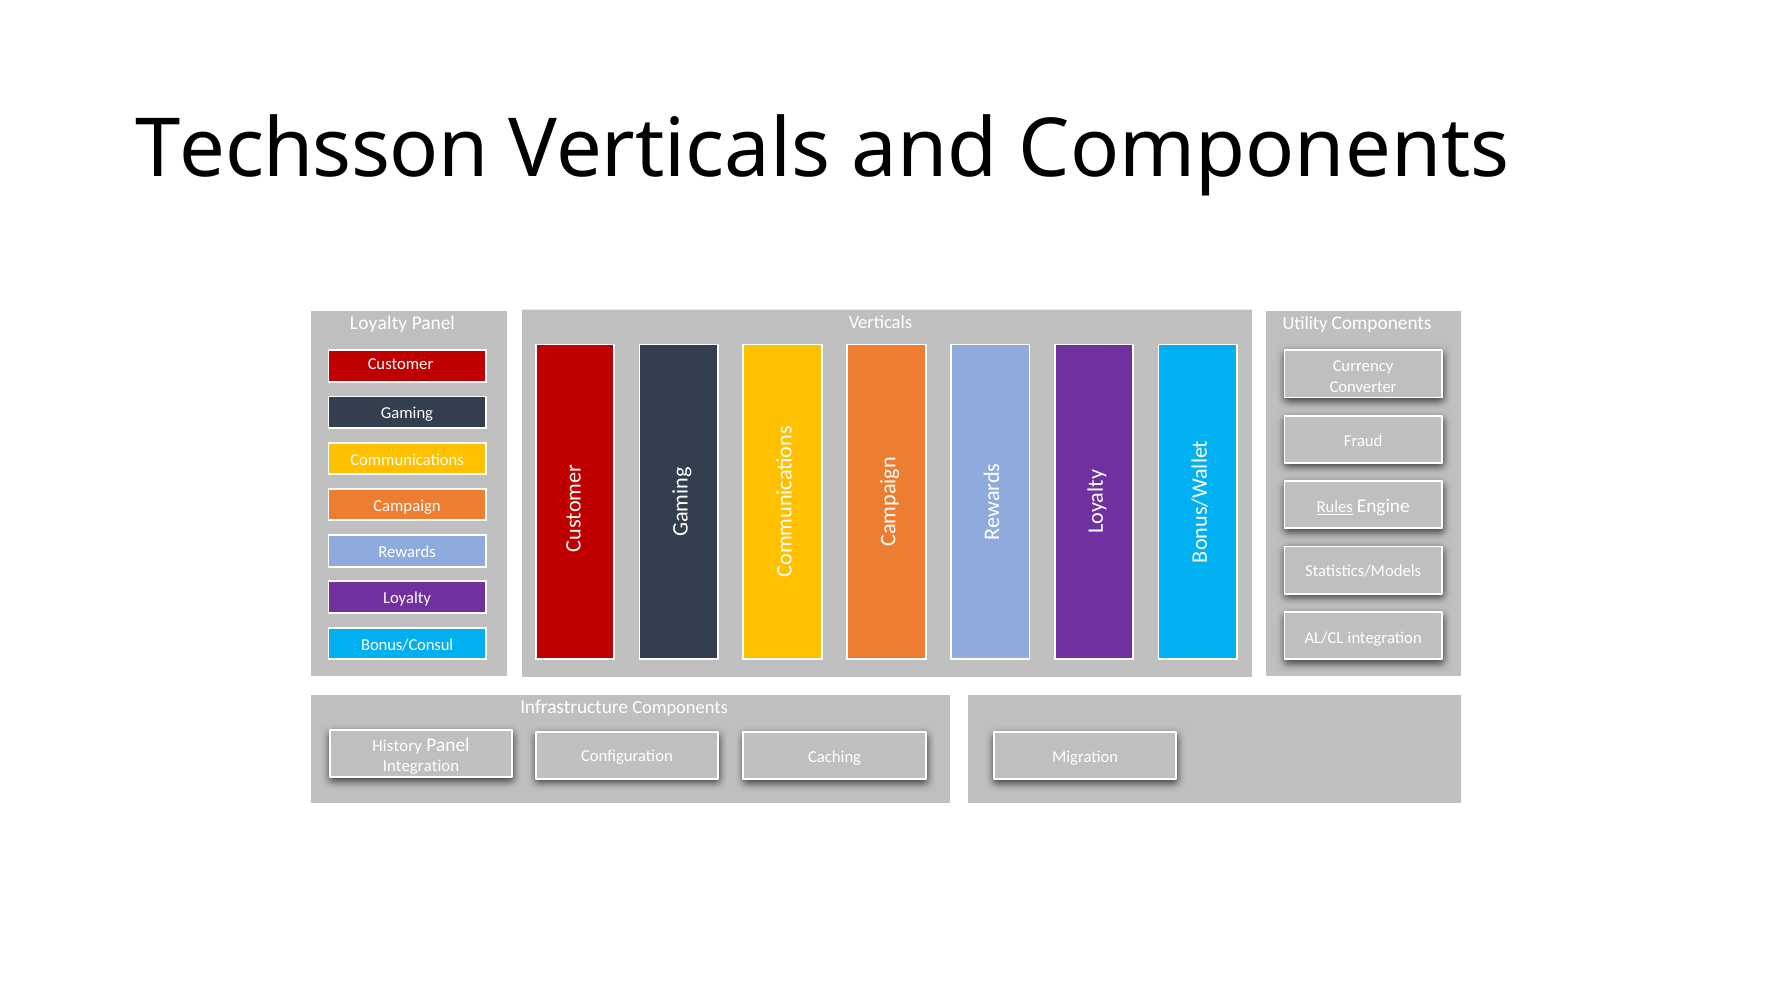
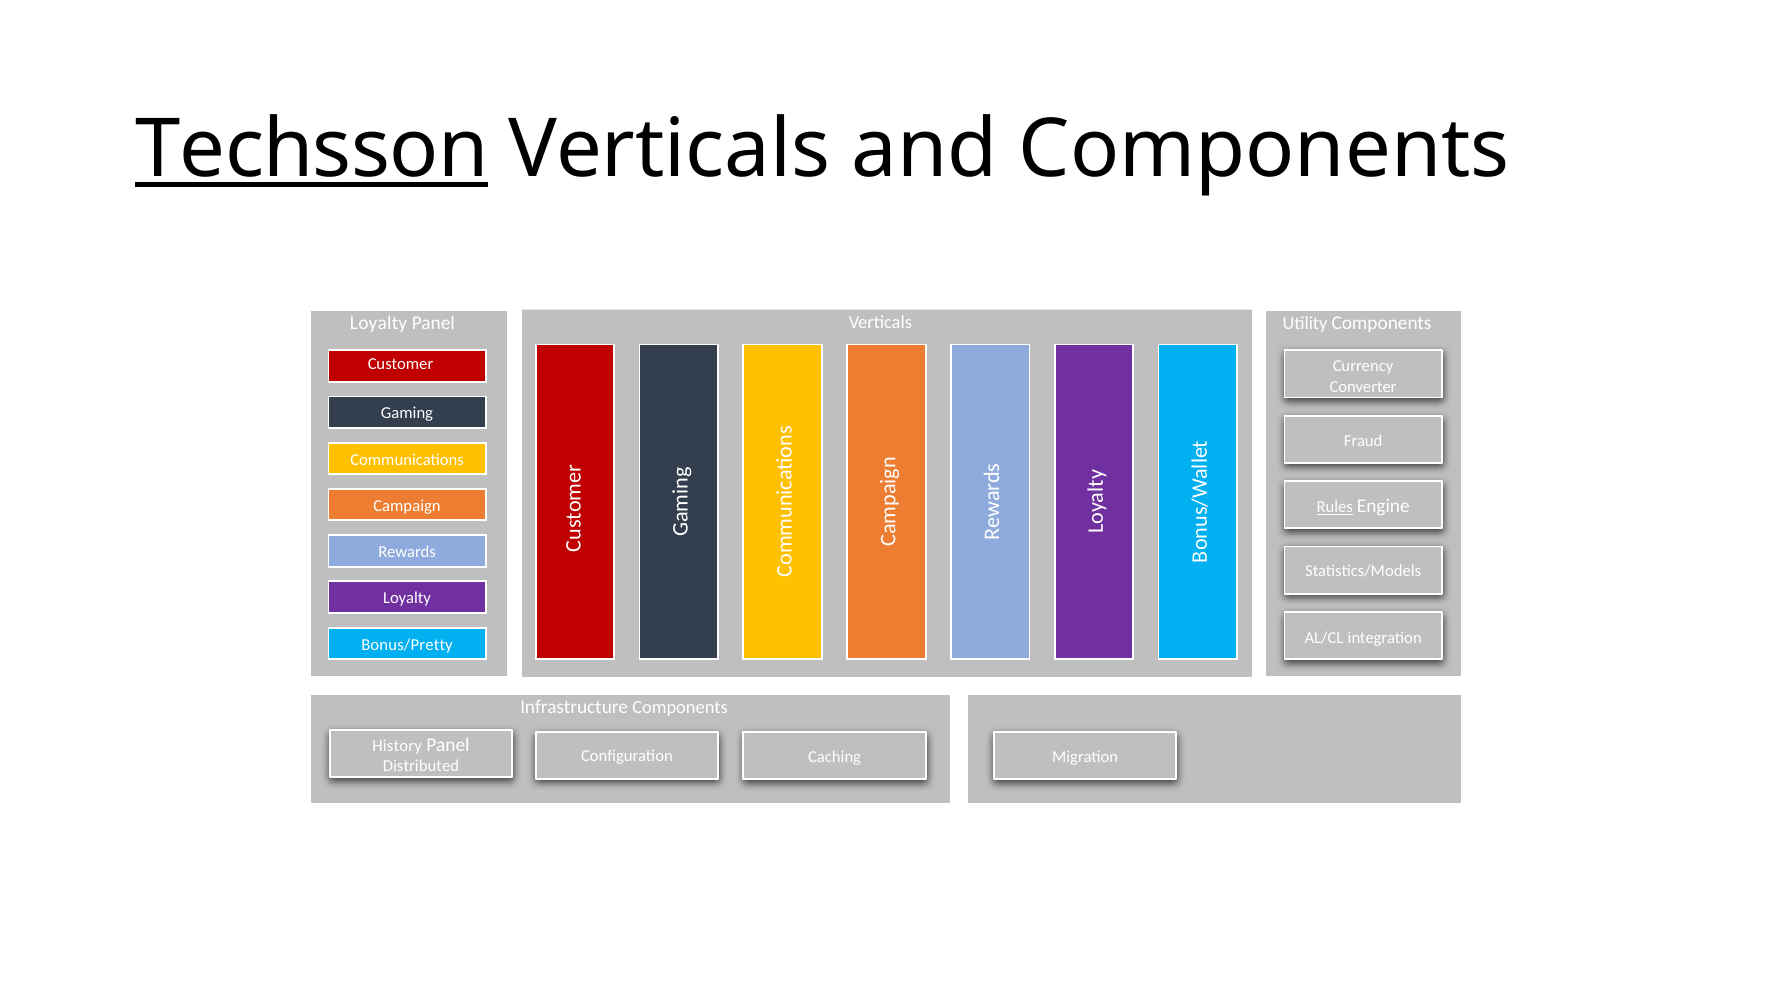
Techsson underline: none -> present (312, 149)
Bonus/Consul: Bonus/Consul -> Bonus/Pretty (407, 644)
Integration: Integration -> Distributed (421, 766)
